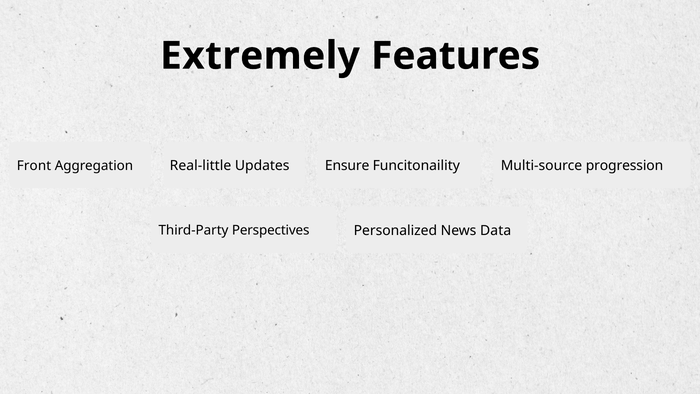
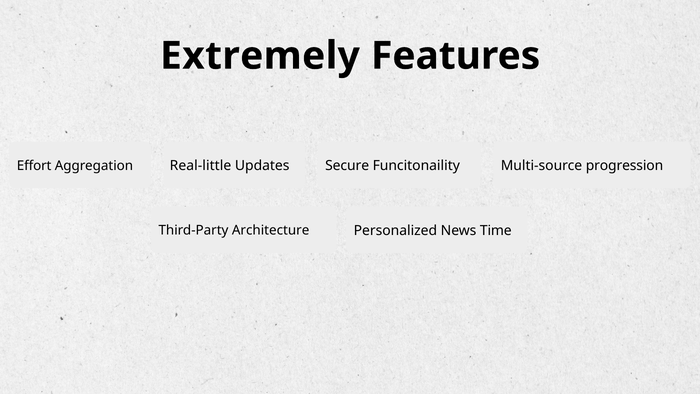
Ensure: Ensure -> Secure (347, 166)
Front: Front -> Effort (34, 166)
Perspectives: Perspectives -> Architecture (271, 230)
Data: Data -> Time (496, 230)
